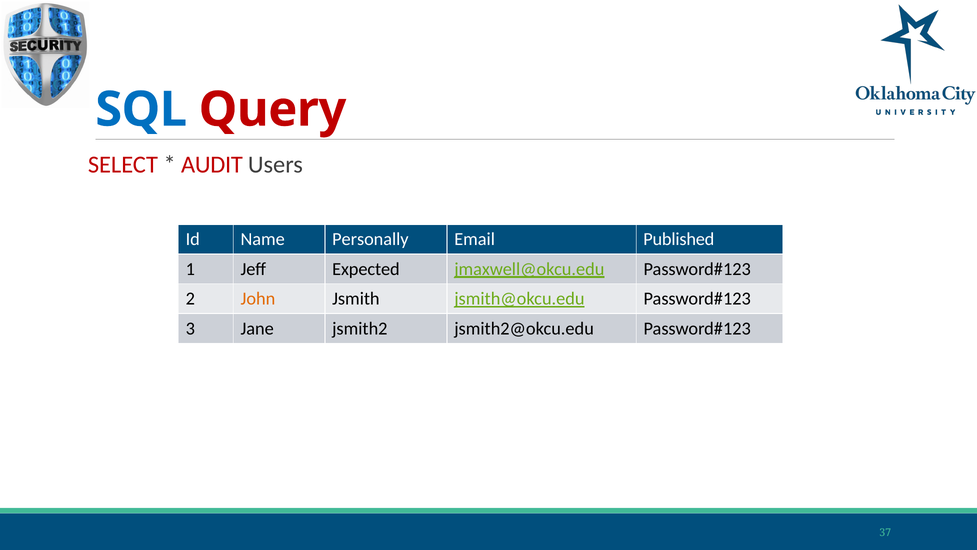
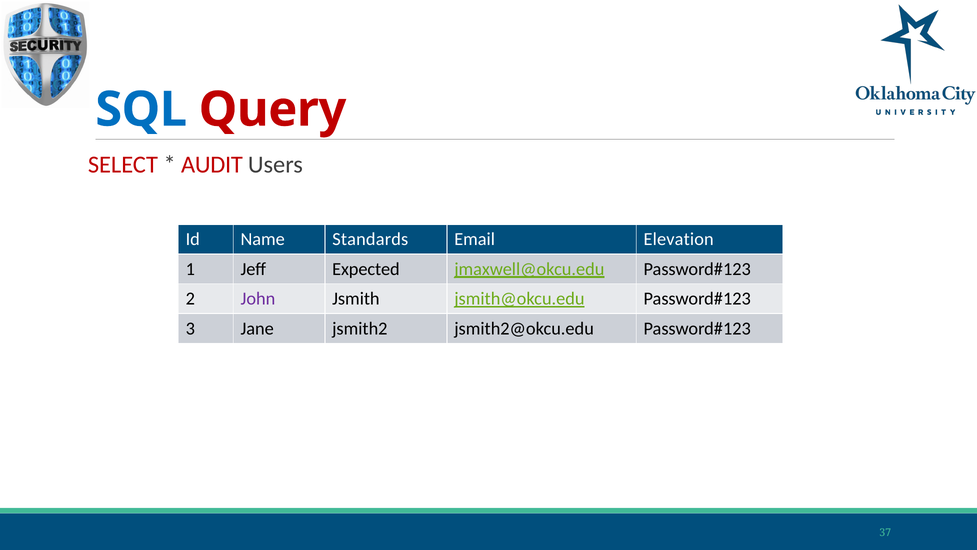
Personally: Personally -> Standards (370, 239)
Published: Published -> Elevation (679, 239)
John colour: orange -> purple (258, 299)
